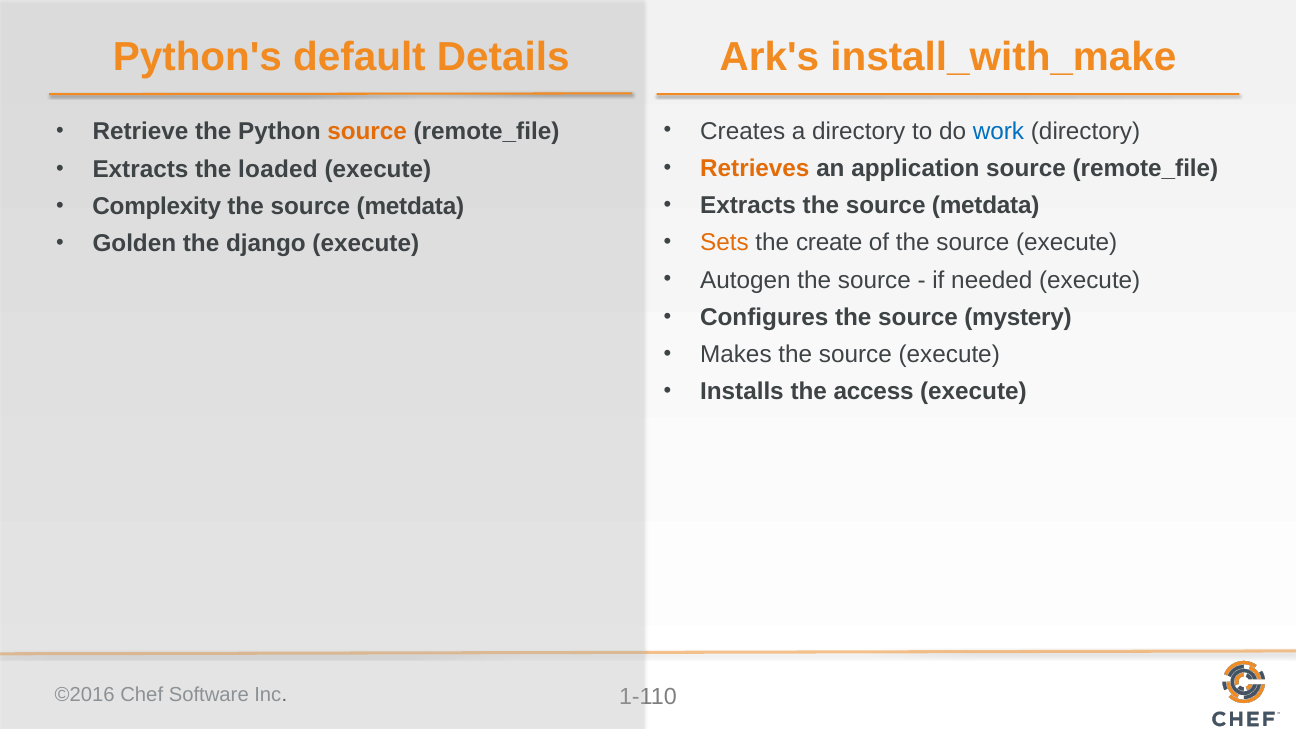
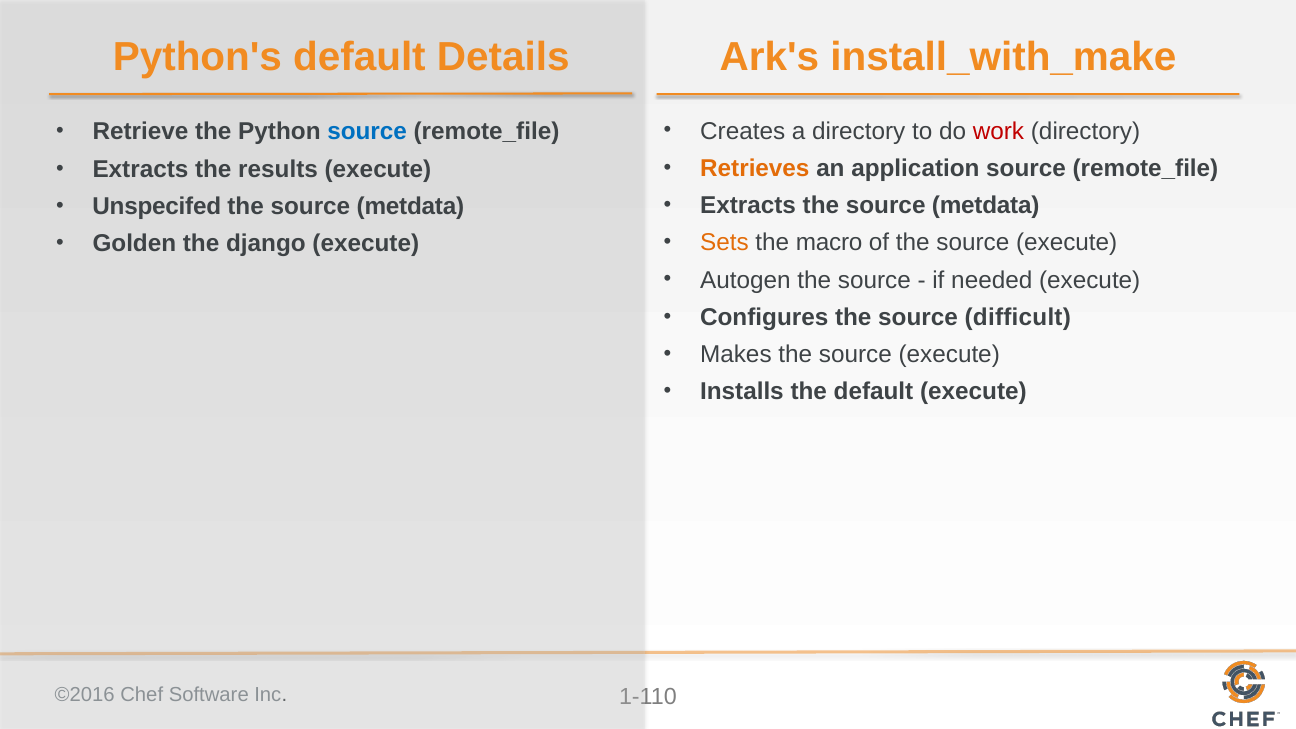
work colour: blue -> red (998, 131)
source colour: orange -> blue (367, 132)
loaded: loaded -> results (278, 169)
Complexity: Complexity -> Unspecifed (157, 206)
create: create -> macro (829, 243)
mystery: mystery -> difficult (1018, 317)
the access: access -> default (874, 392)
